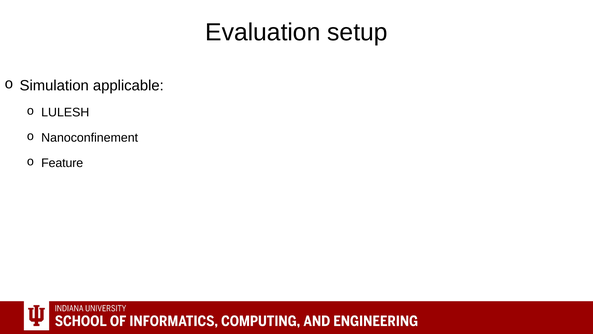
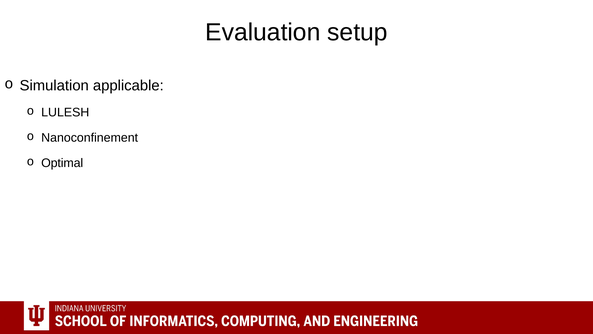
Feature: Feature -> Optimal (62, 163)
